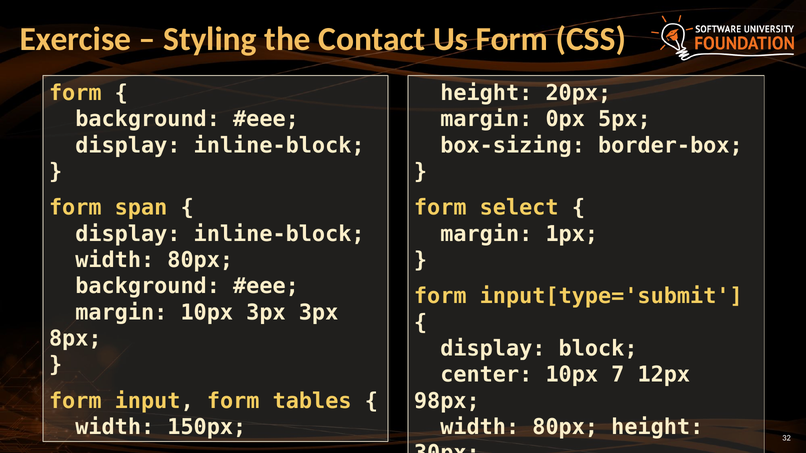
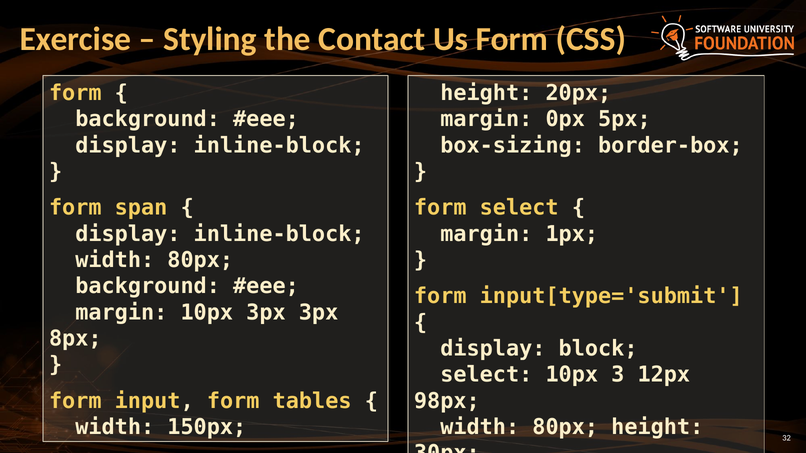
center: center -> select (486, 375)
7: 7 -> 3 (618, 375)
